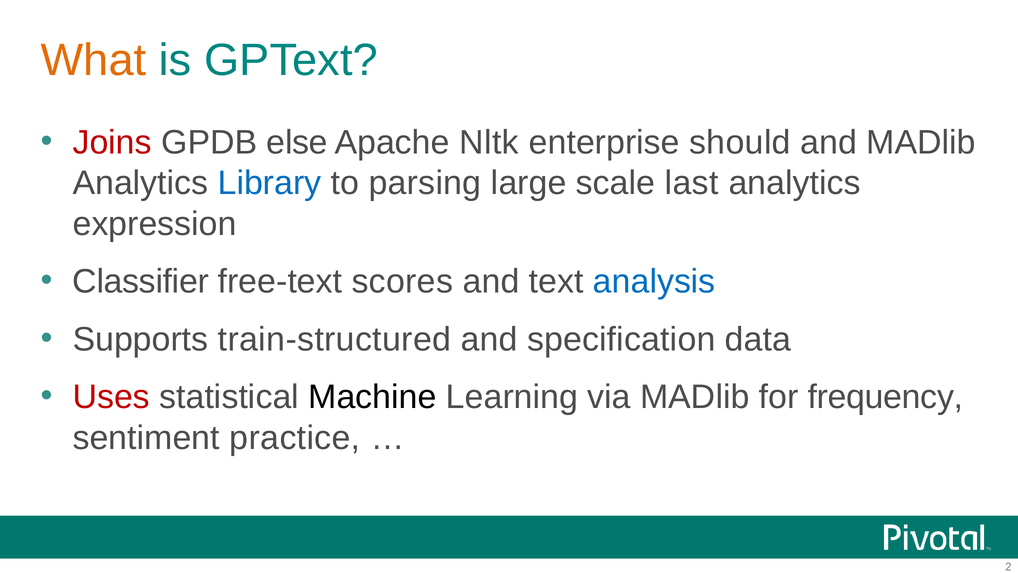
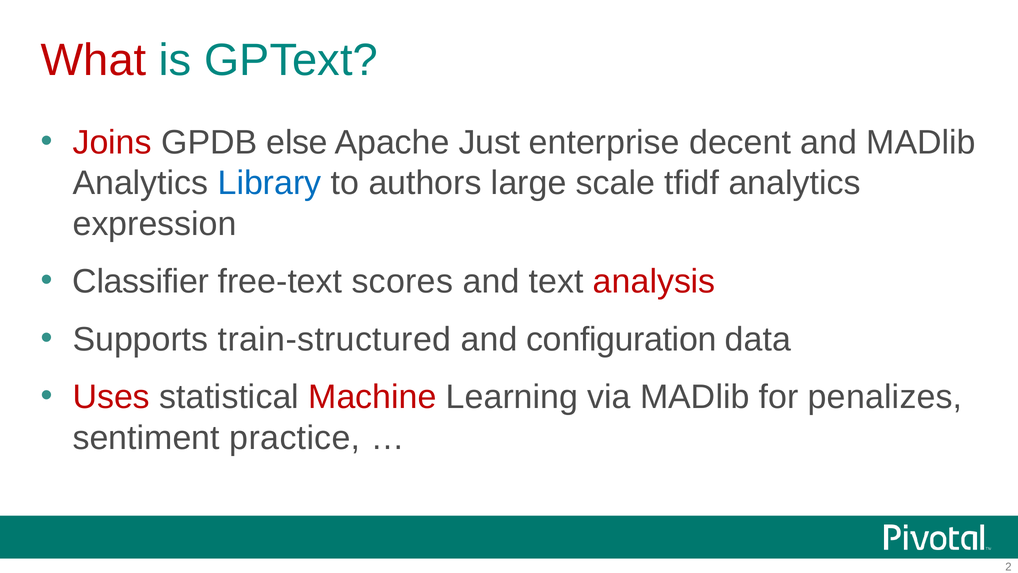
What colour: orange -> red (94, 60)
Nltk: Nltk -> Just (489, 142)
should: should -> decent (740, 142)
parsing: parsing -> authors (425, 183)
last: last -> tfidf (692, 183)
analysis colour: blue -> red (654, 281)
specification: specification -> configuration (621, 339)
Machine colour: black -> red (372, 397)
frequency: frequency -> penalizes (885, 397)
